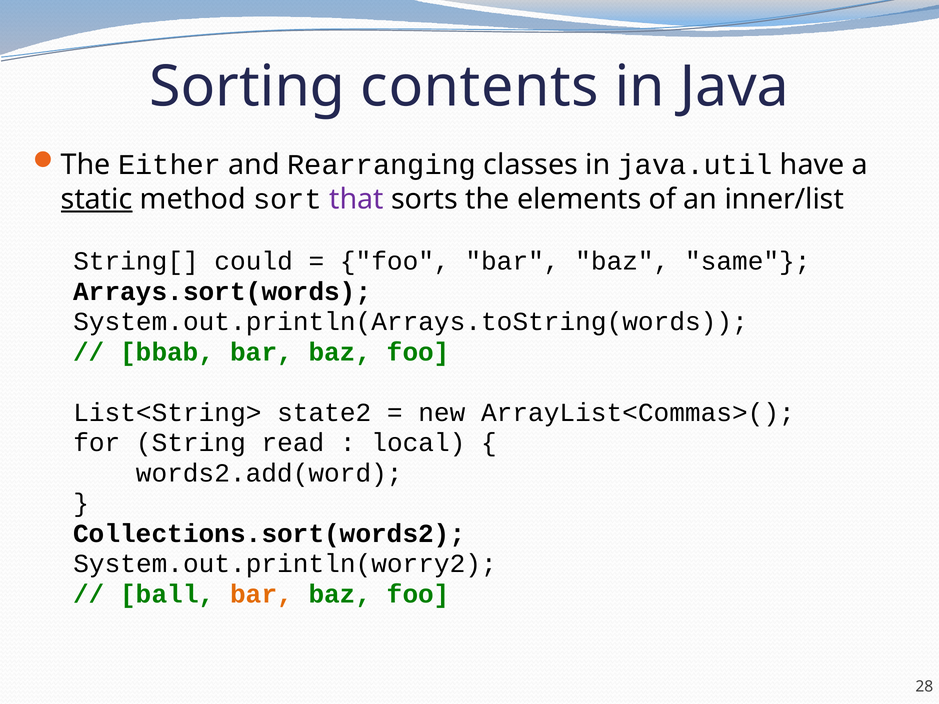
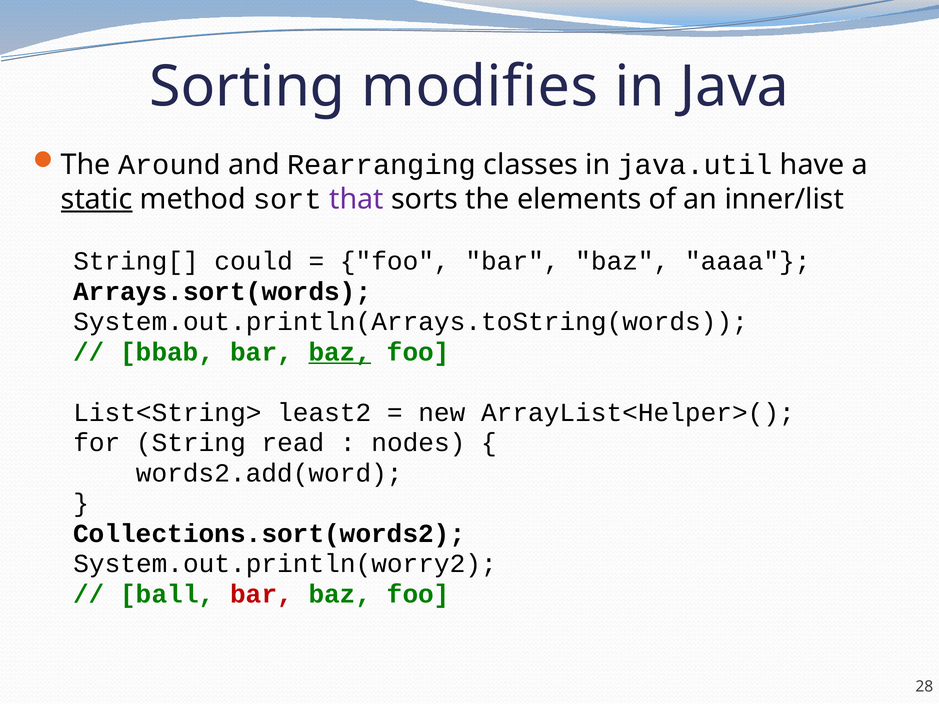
contents: contents -> modifies (480, 87)
Either: Either -> Around (170, 165)
same: same -> aaaa (748, 261)
baz underline: none -> present (340, 352)
state2: state2 -> least2 (324, 413)
ArrayList<Commas>(: ArrayList<Commas>( -> ArrayList<Helper>( (638, 413)
local: local -> nodes (418, 443)
bar colour: orange -> red (262, 594)
